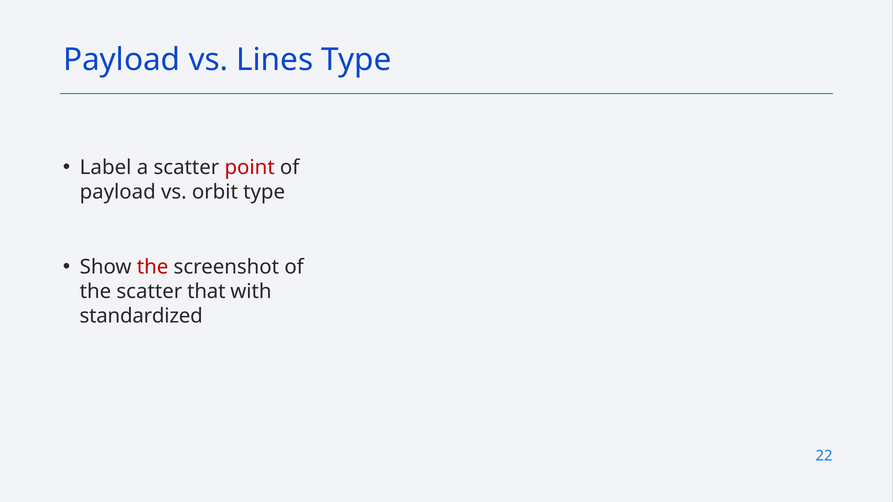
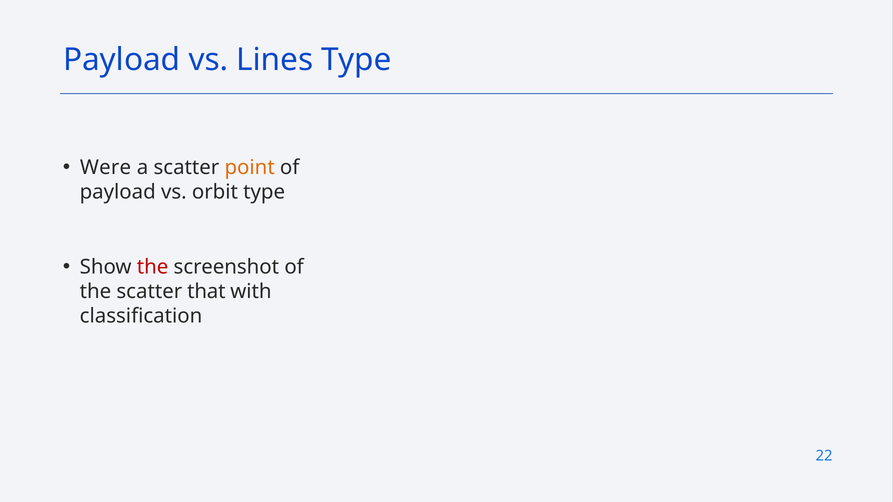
Label: Label -> Were (106, 168)
point colour: red -> orange (250, 168)
standardized: standardized -> classification (141, 316)
